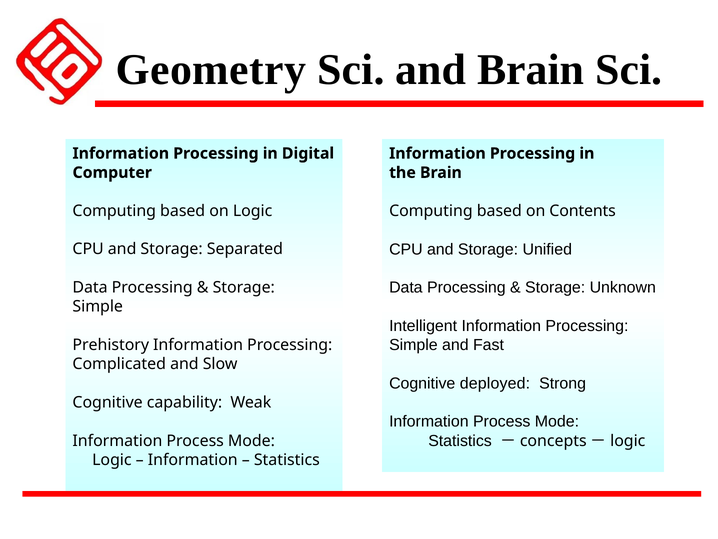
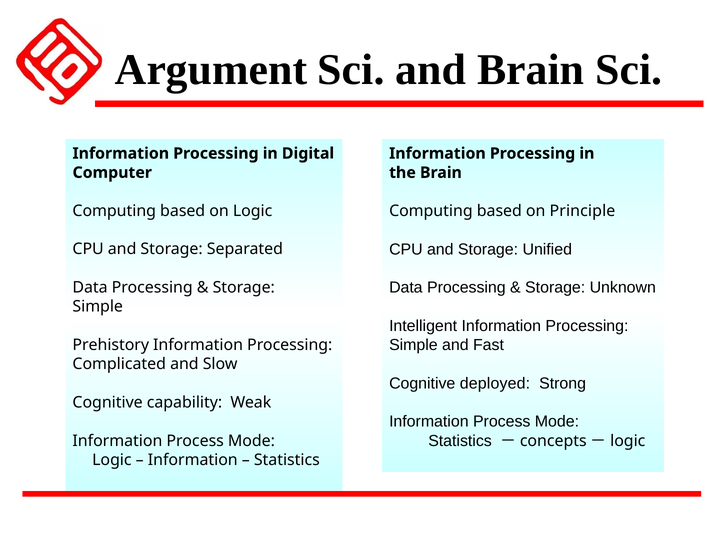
Geometry: Geometry -> Argument (211, 70)
Contents: Contents -> Principle (582, 211)
